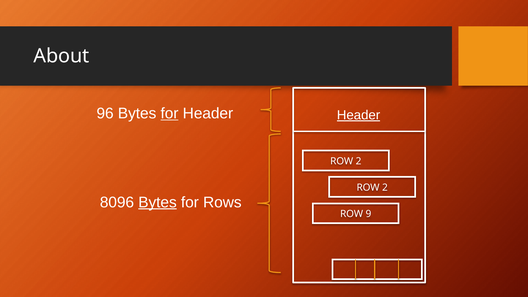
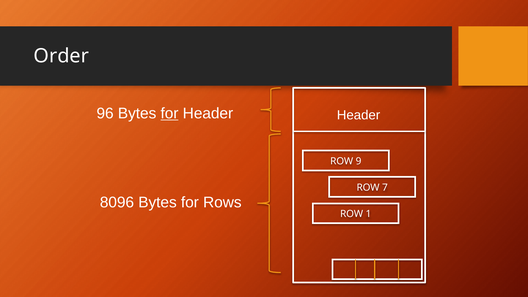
About: About -> Order (61, 56)
Header underline: present -> none (359, 115)
2: 2 -> 9 (359, 161)
2: 2 -> 7 (385, 188)
Bytes underline: present -> none (158, 202)
9: 9 -> 1 (368, 214)
